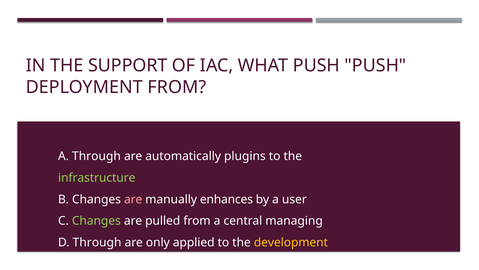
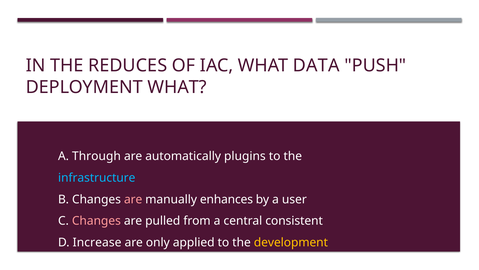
SUPPORT: SUPPORT -> REDUCES (128, 65)
WHAT PUSH: PUSH -> DATA (316, 65)
DEPLOYMENT FROM: FROM -> WHAT (177, 87)
infrastructure colour: light green -> light blue (97, 177)
Changes colour: light green -> pink (96, 221)
managing: managing -> consistent (294, 221)
D Through: Through -> Increase (97, 242)
